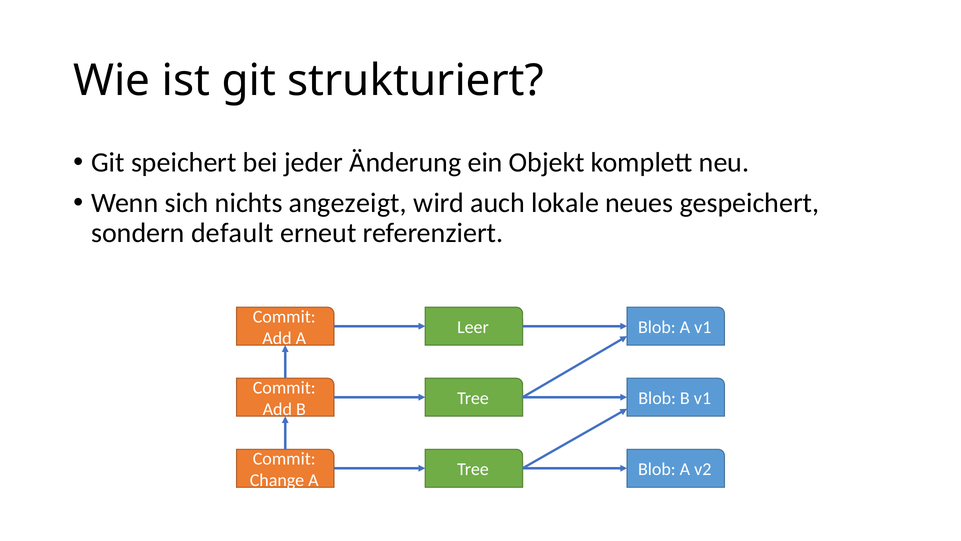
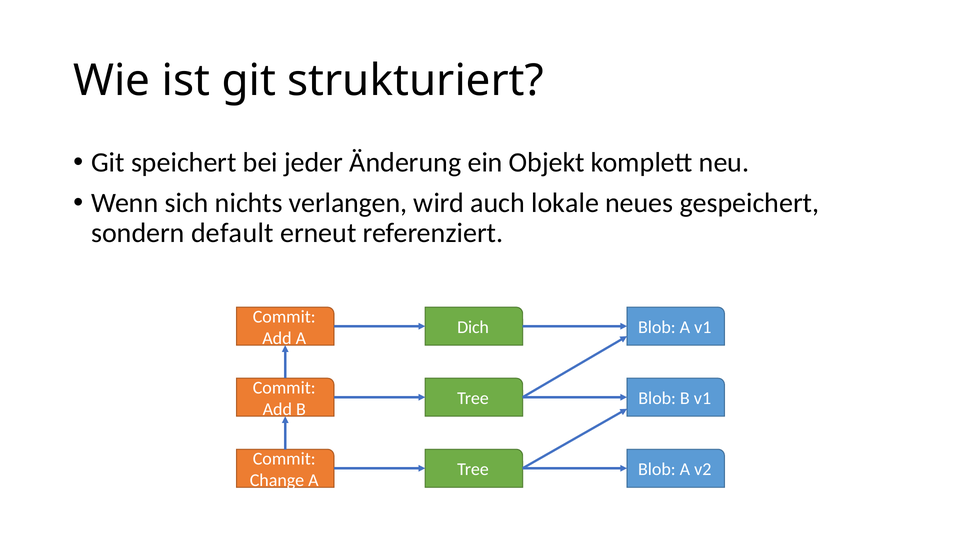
angezeigt: angezeigt -> verlangen (348, 203)
Leer: Leer -> Dich (473, 327)
